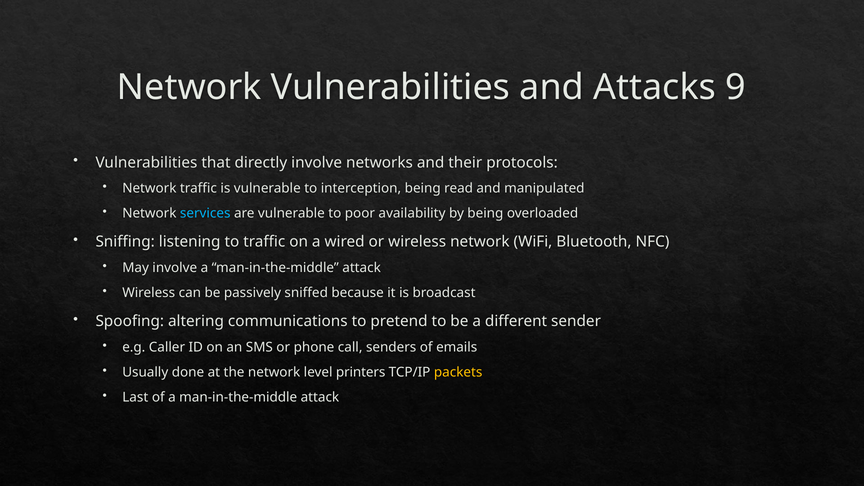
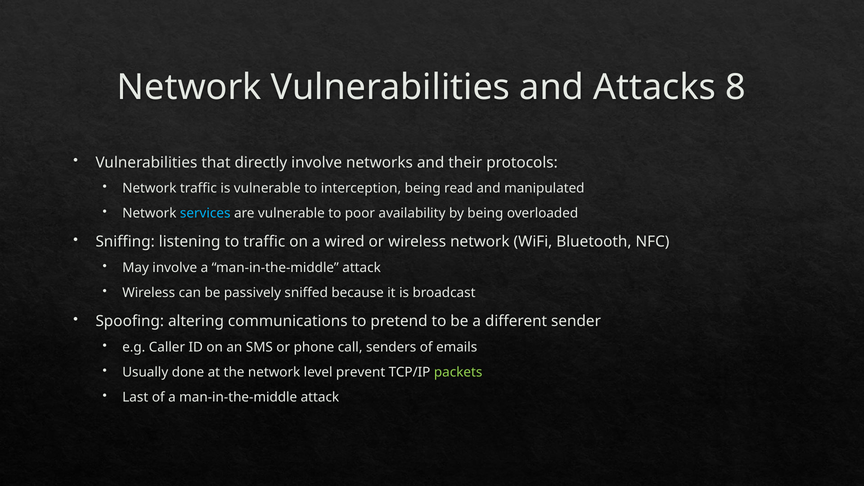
9: 9 -> 8 (736, 88)
printers: printers -> prevent (361, 372)
packets colour: yellow -> light green (458, 372)
